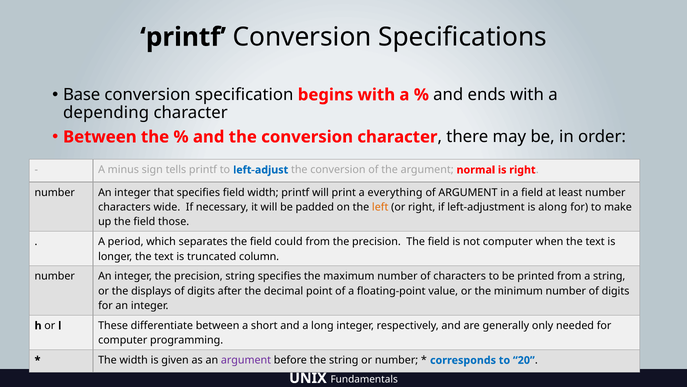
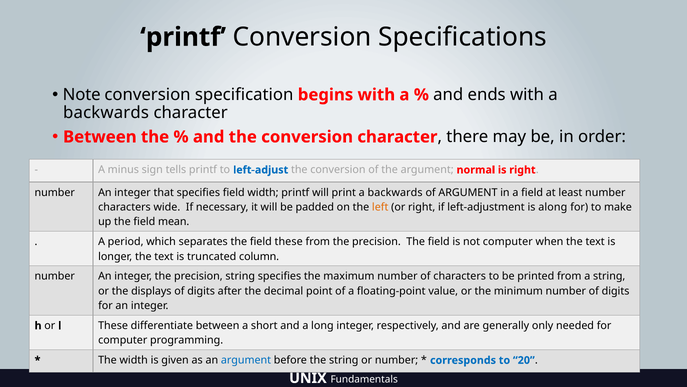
Base: Base -> Note (82, 95)
depending: depending -> backwards (106, 113)
print a everything: everything -> backwards (395, 192)
those: those -> mean (174, 222)
field could: could -> these (289, 241)
argument colour: purple -> blue (246, 360)
